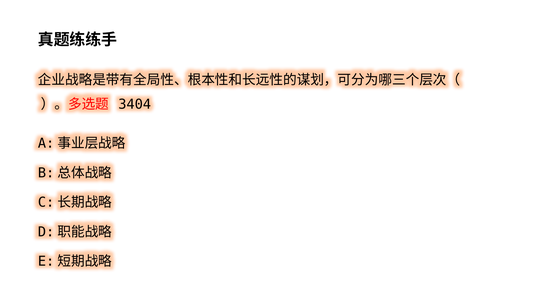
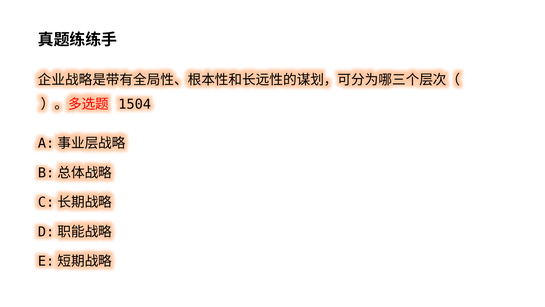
3404: 3404 -> 1504 (135, 104)
